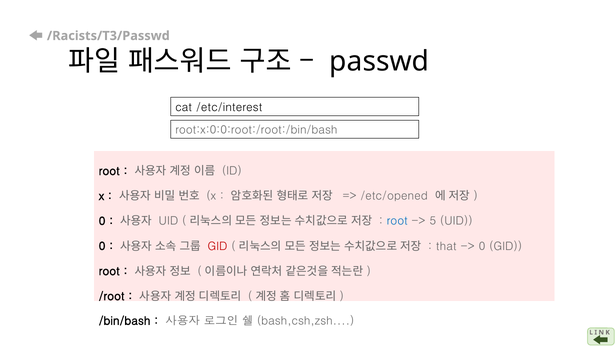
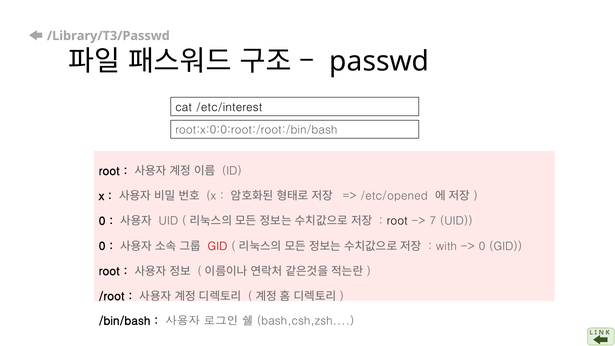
/Racists/T3/Passwd: /Racists/T3/Passwd -> /Library/T3/Passwd (108, 36)
root colour: blue -> black (397, 221)
5: 5 -> 7 (433, 221)
that: that -> with (446, 246)
